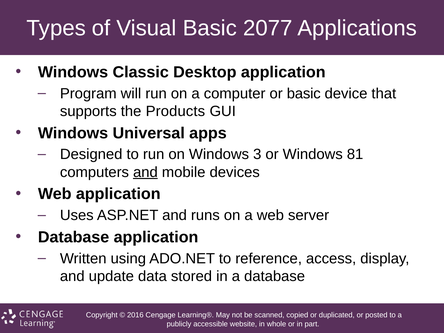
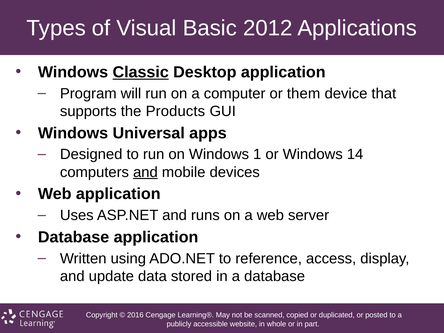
2077: 2077 -> 2012 (268, 28)
Classic underline: none -> present (141, 72)
or basic: basic -> them (304, 94)
3: 3 -> 1 (257, 154)
81: 81 -> 14 (355, 154)
